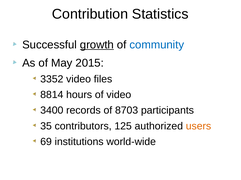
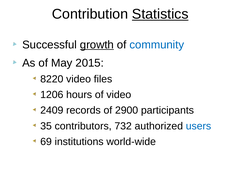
Statistics underline: none -> present (160, 14)
3352: 3352 -> 8220 (52, 79)
8814: 8814 -> 1206 (52, 95)
3400: 3400 -> 2409 (52, 111)
8703: 8703 -> 2900 (127, 111)
125: 125 -> 732 (123, 127)
users colour: orange -> blue (198, 127)
